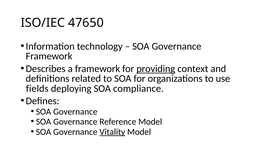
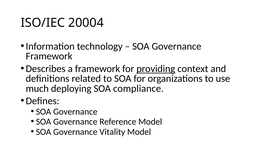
47650: 47650 -> 20004 (86, 23)
fields: fields -> much (37, 88)
Vitality underline: present -> none (112, 131)
